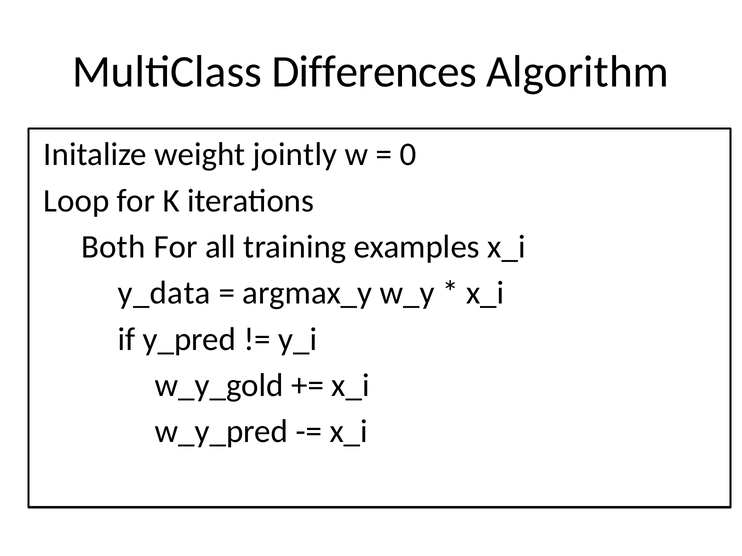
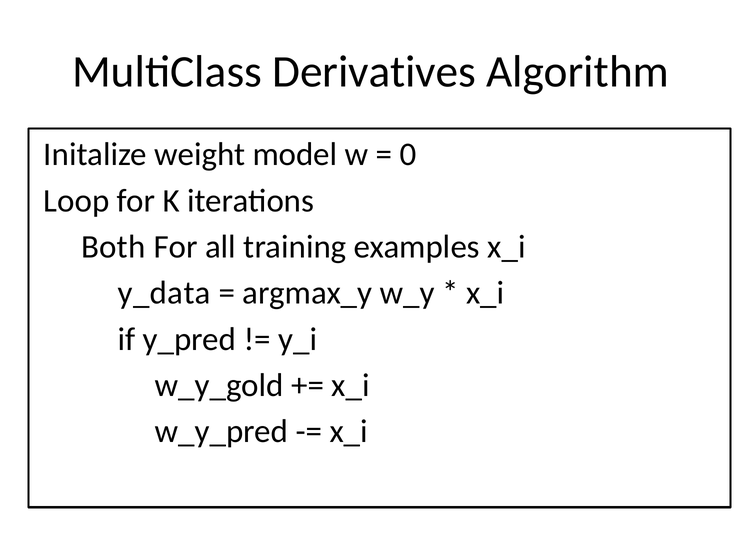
Differences: Differences -> Derivatives (374, 72)
jointly: jointly -> model (295, 155)
